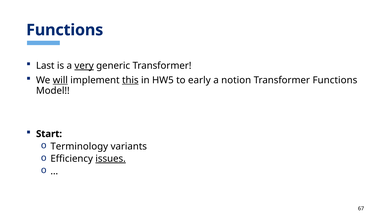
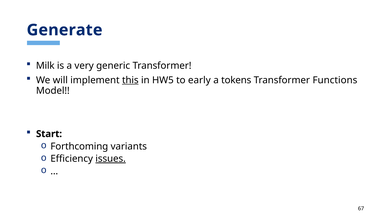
Functions: Functions -> Generate (65, 30)
Last: Last -> Milk (45, 66)
very underline: present -> none (84, 66)
will underline: present -> none (60, 80)
notion: notion -> tokens (236, 80)
Terminology: Terminology -> Forthcoming (79, 146)
